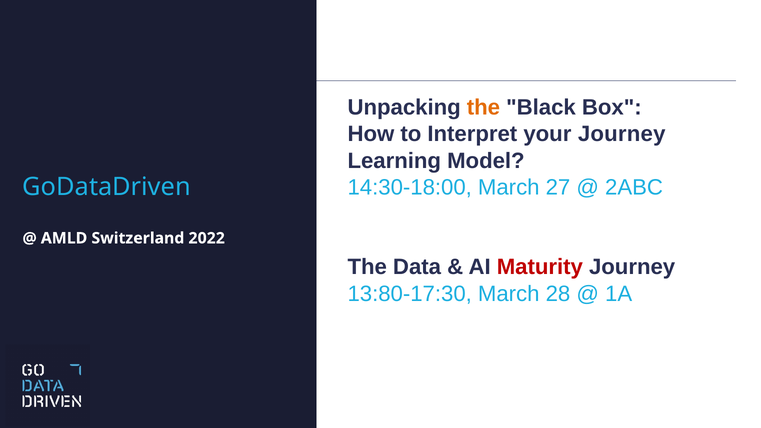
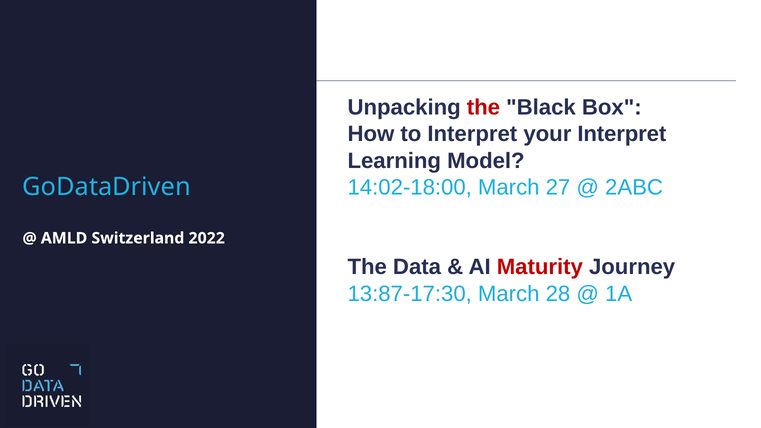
the colour: orange -> red (483, 107)
your Journey: Journey -> Interpret (622, 134)
14:30-18:00: 14:30-18:00 -> 14:02-18:00 (410, 187)
13:80-17:30: 13:80-17:30 -> 13:87-17:30 (410, 294)
